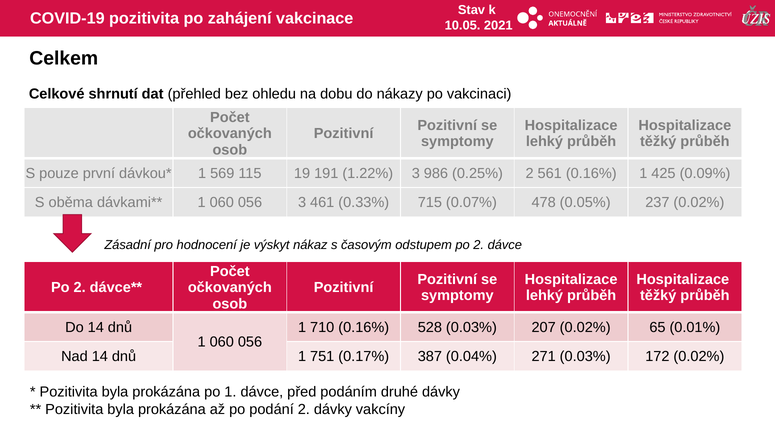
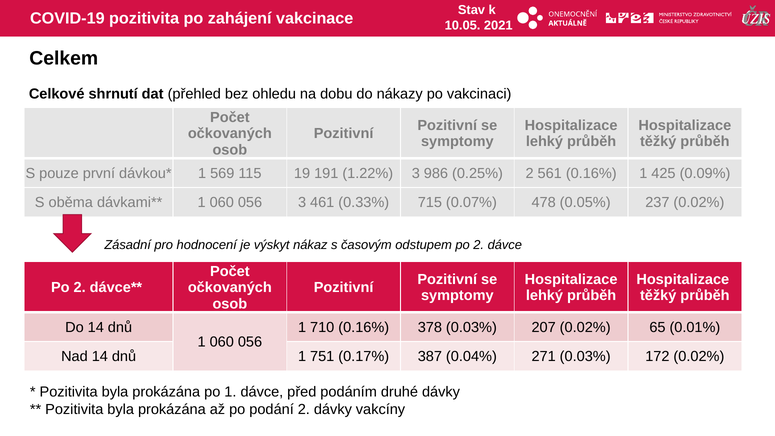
528: 528 -> 378 (430, 327)
